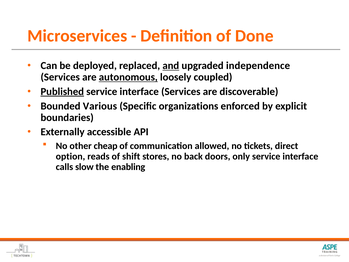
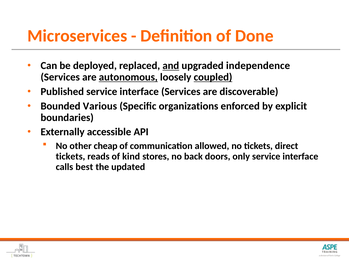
coupled underline: none -> present (213, 77)
Published underline: present -> none (62, 92)
option: option -> tickets (70, 156)
shift: shift -> kind (131, 156)
slow: slow -> best (84, 167)
enabling: enabling -> updated (128, 167)
